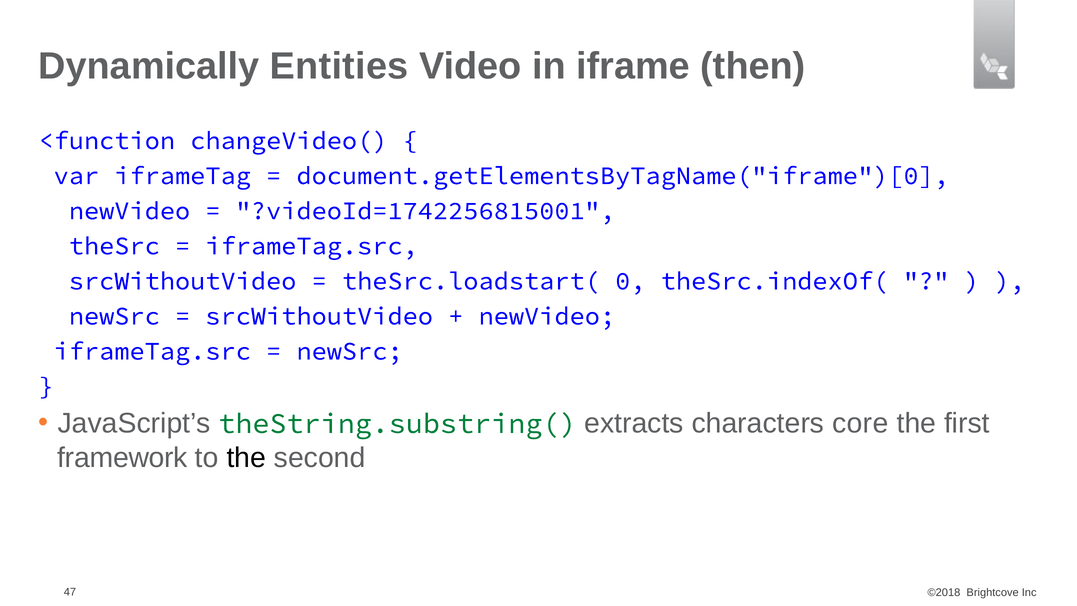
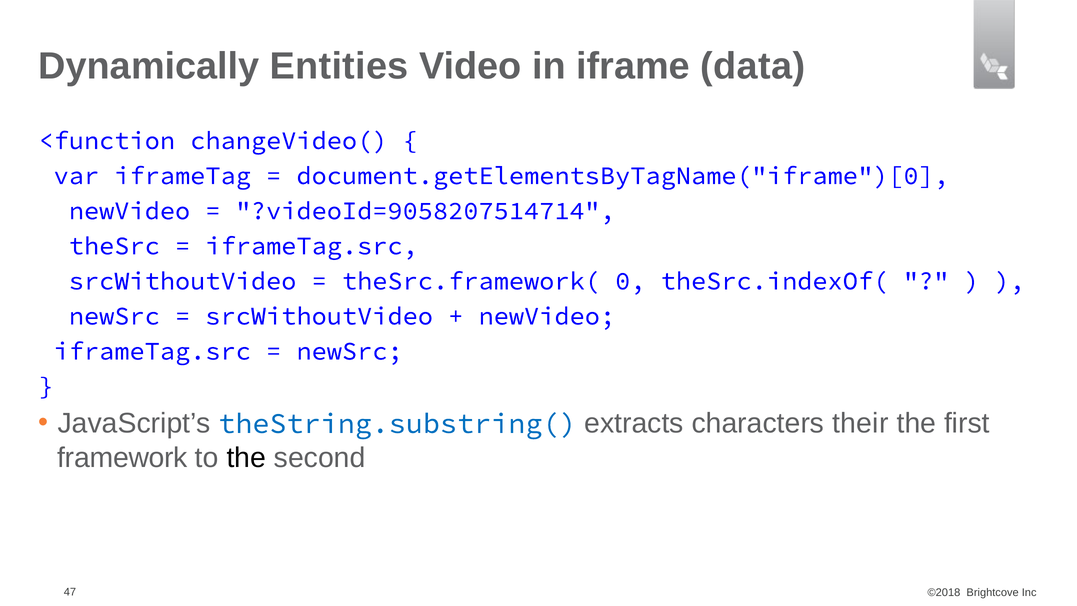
then: then -> data (753, 66)
?videoId=1742256815001: ?videoId=1742256815001 -> ?videoId=9058207514714 (425, 211)
theSrc.loadstart(: theSrc.loadstart( -> theSrc.framework( (471, 281)
theString.substring( colour: green -> blue (397, 423)
core: core -> their (860, 423)
